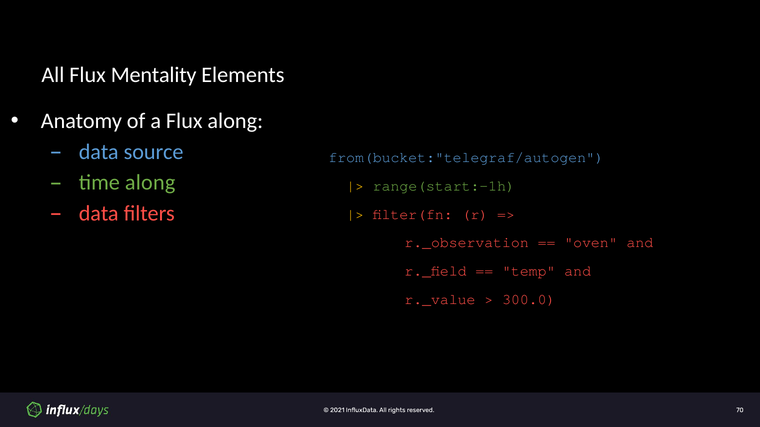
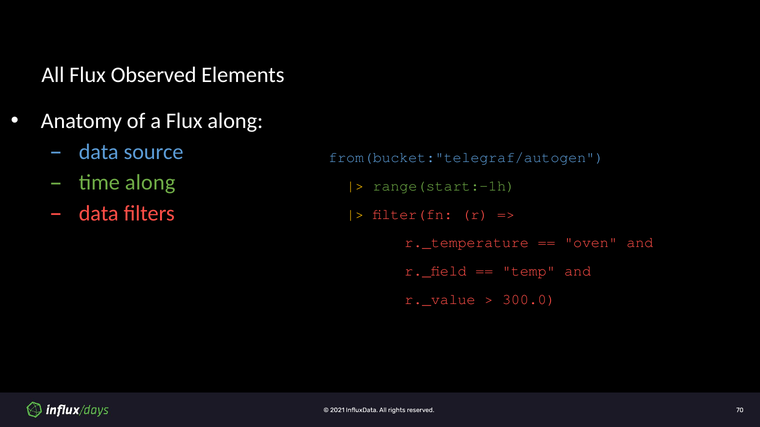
Mentality: Mentality -> Observed (154, 75)
r._observation: r._observation -> r._temperature (467, 243)
